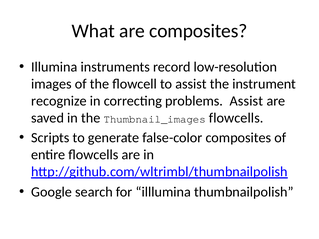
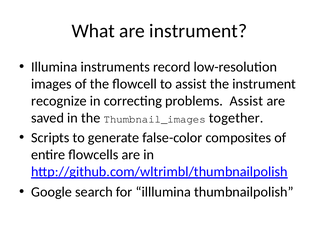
are composites: composites -> instrument (198, 31)
Thumbnail_images flowcells: flowcells -> together (236, 118)
